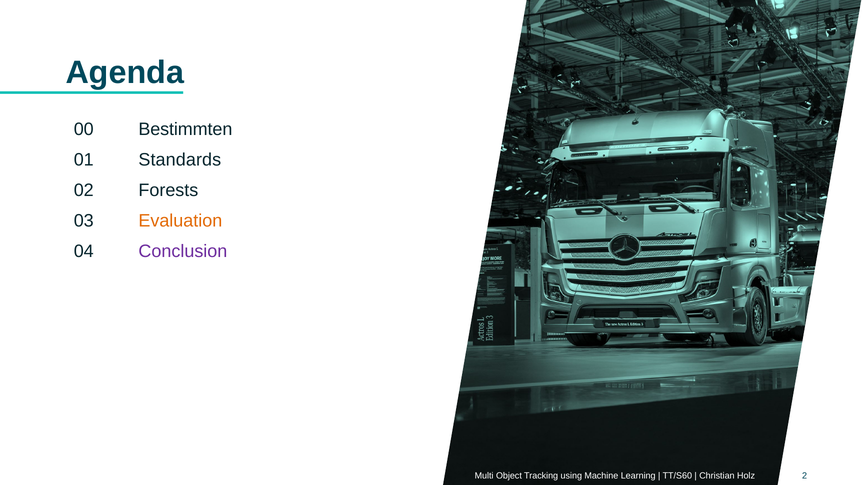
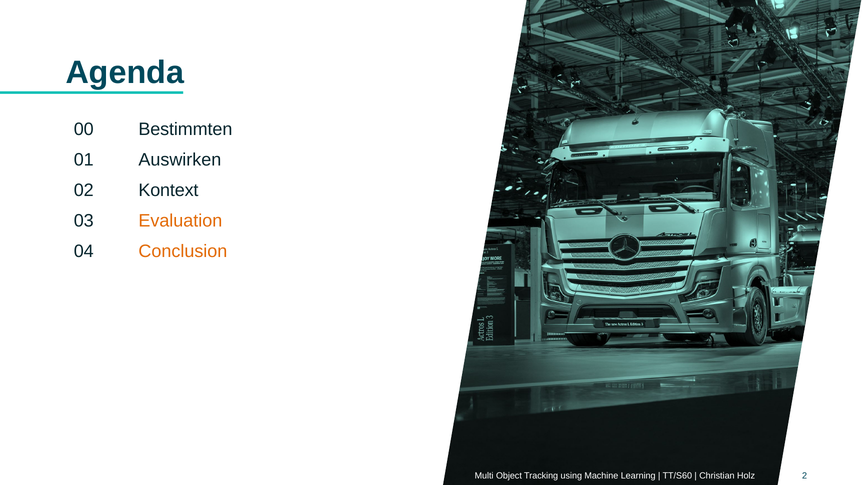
Standards: Standards -> Auswirken (180, 160)
Forests: Forests -> Kontext (168, 190)
Conclusion colour: purple -> orange (183, 251)
